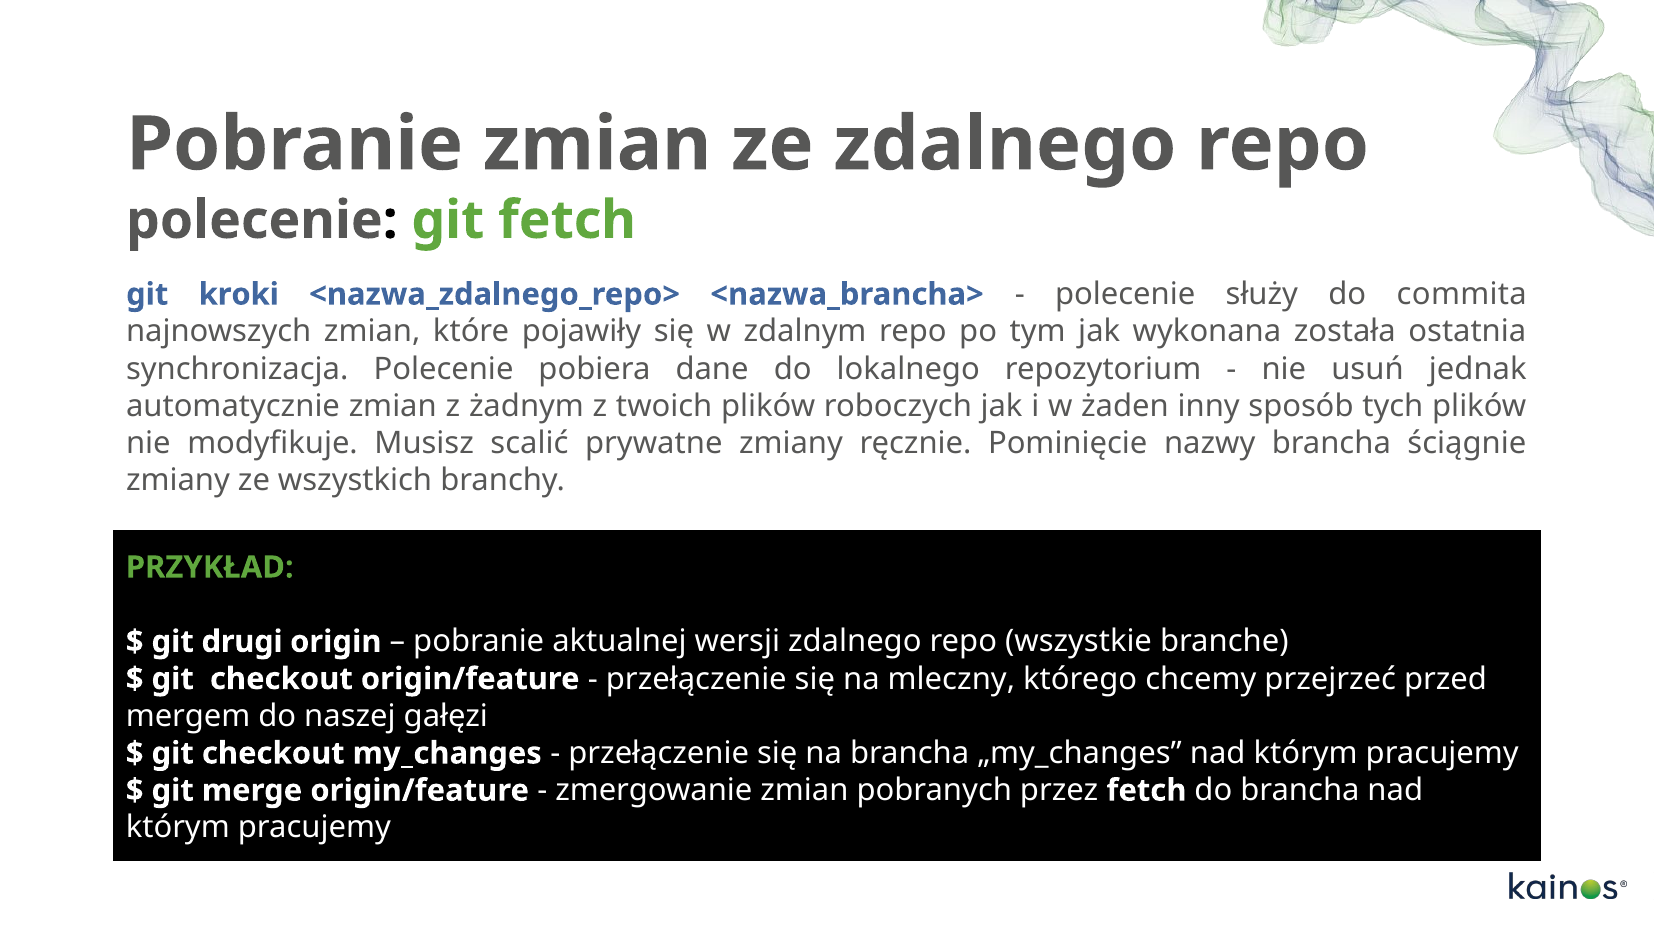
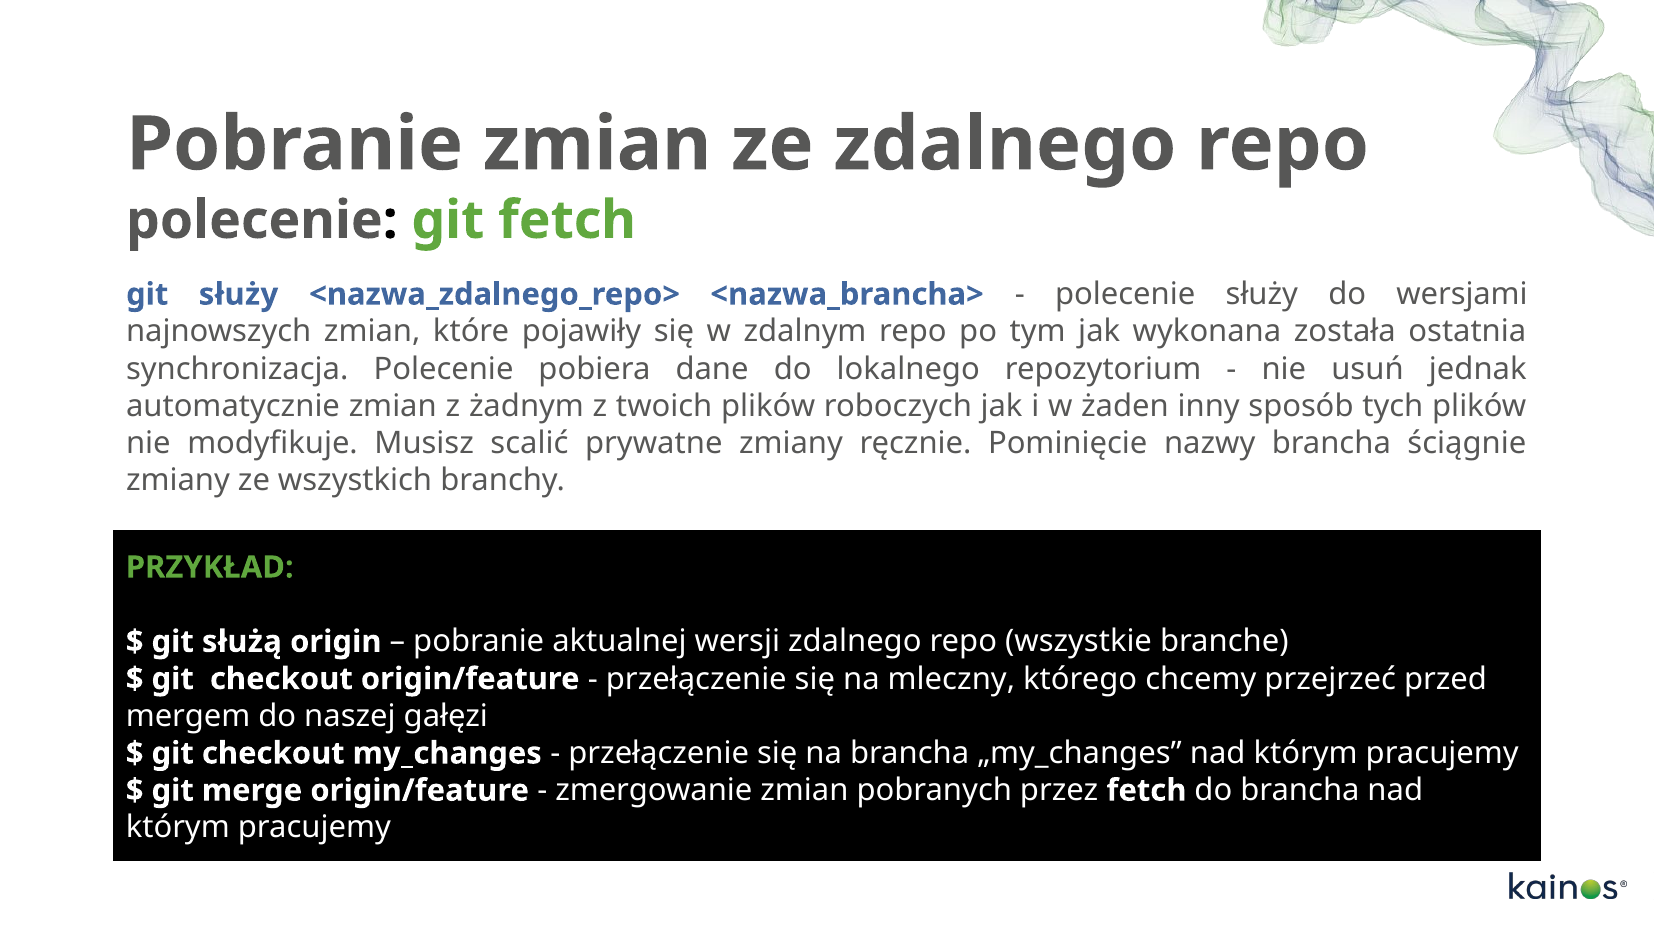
git kroki: kroki -> służy (239, 295)
commita: commita -> wersjami (1462, 295)
drugi: drugi -> służą (242, 642)
